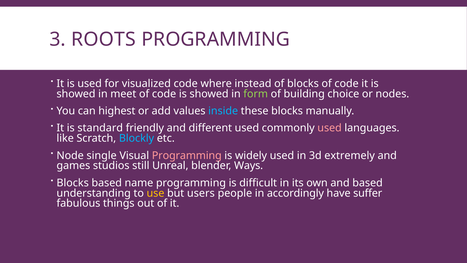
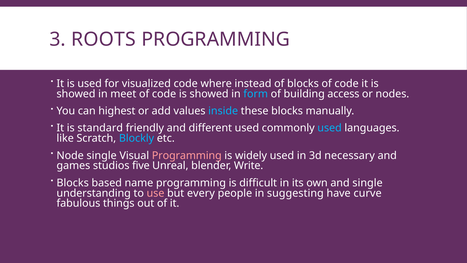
form colour: light green -> light blue (256, 94)
choice: choice -> access (343, 94)
used colour: pink -> light blue (330, 128)
extremely: extremely -> necessary (350, 155)
still: still -> five (141, 166)
Ways: Ways -> Write (249, 166)
and based: based -> single (368, 183)
use colour: yellow -> pink (156, 193)
users: users -> every (201, 193)
accordingly: accordingly -> suggesting (295, 193)
suffer: suffer -> curve (368, 193)
